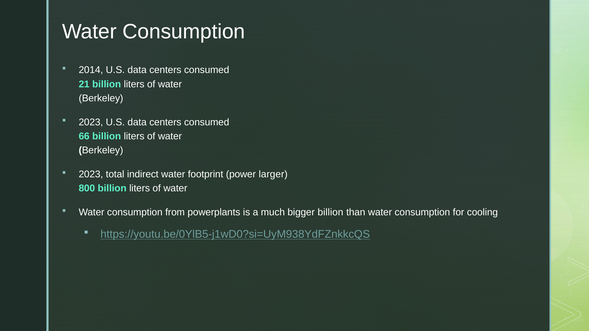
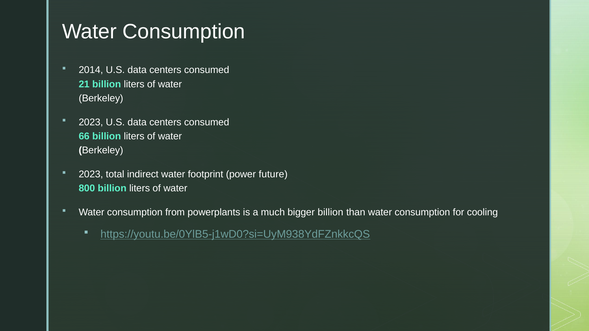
larger: larger -> future (273, 174)
